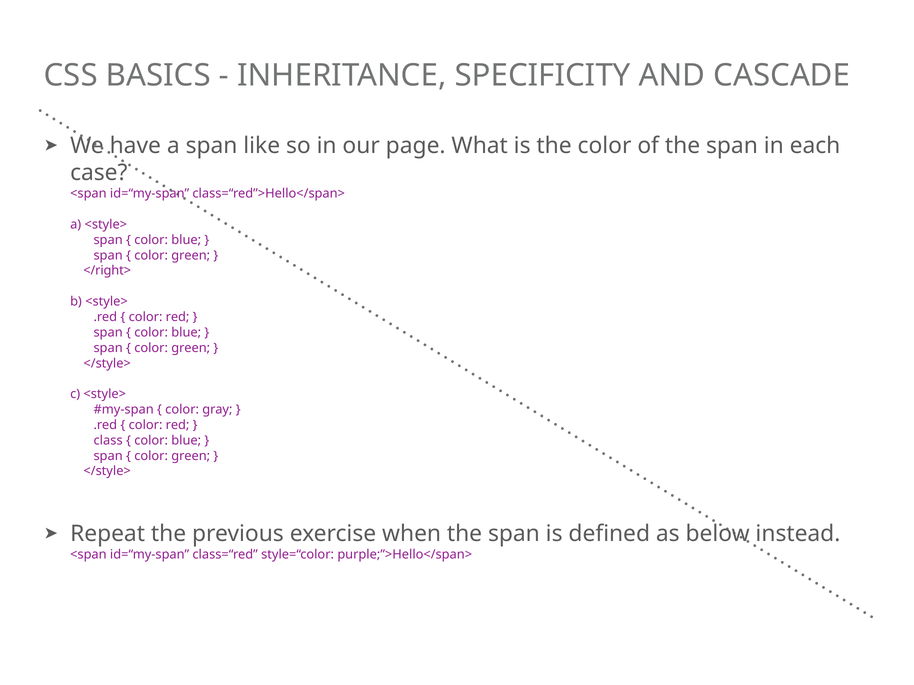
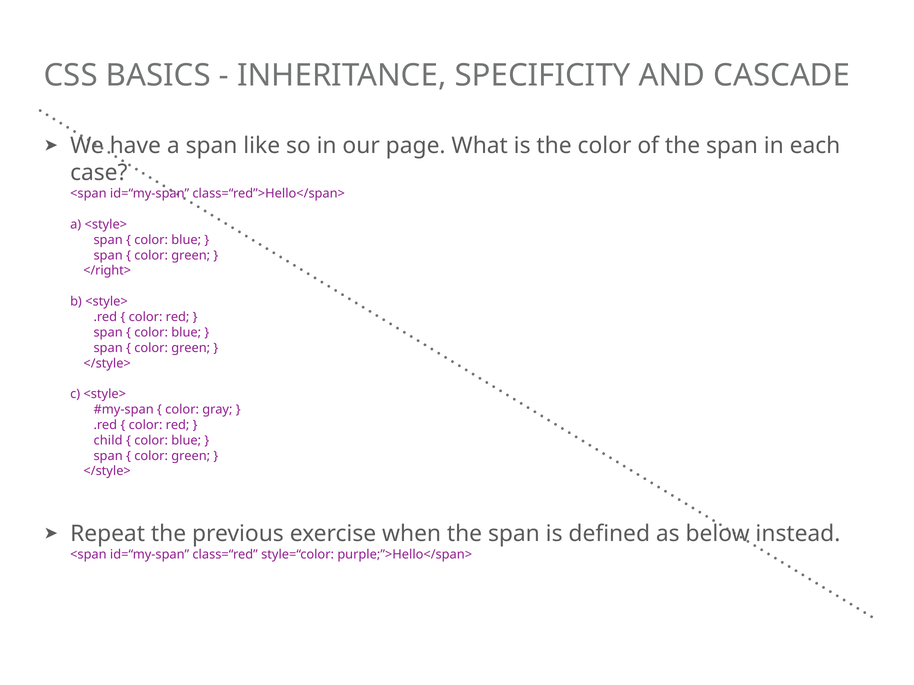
class: class -> child (108, 441)
